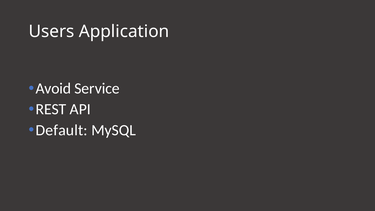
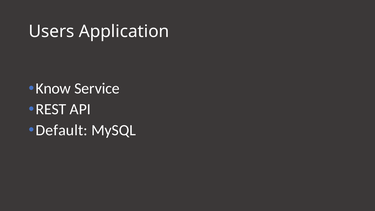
Avoid: Avoid -> Know (53, 89)
